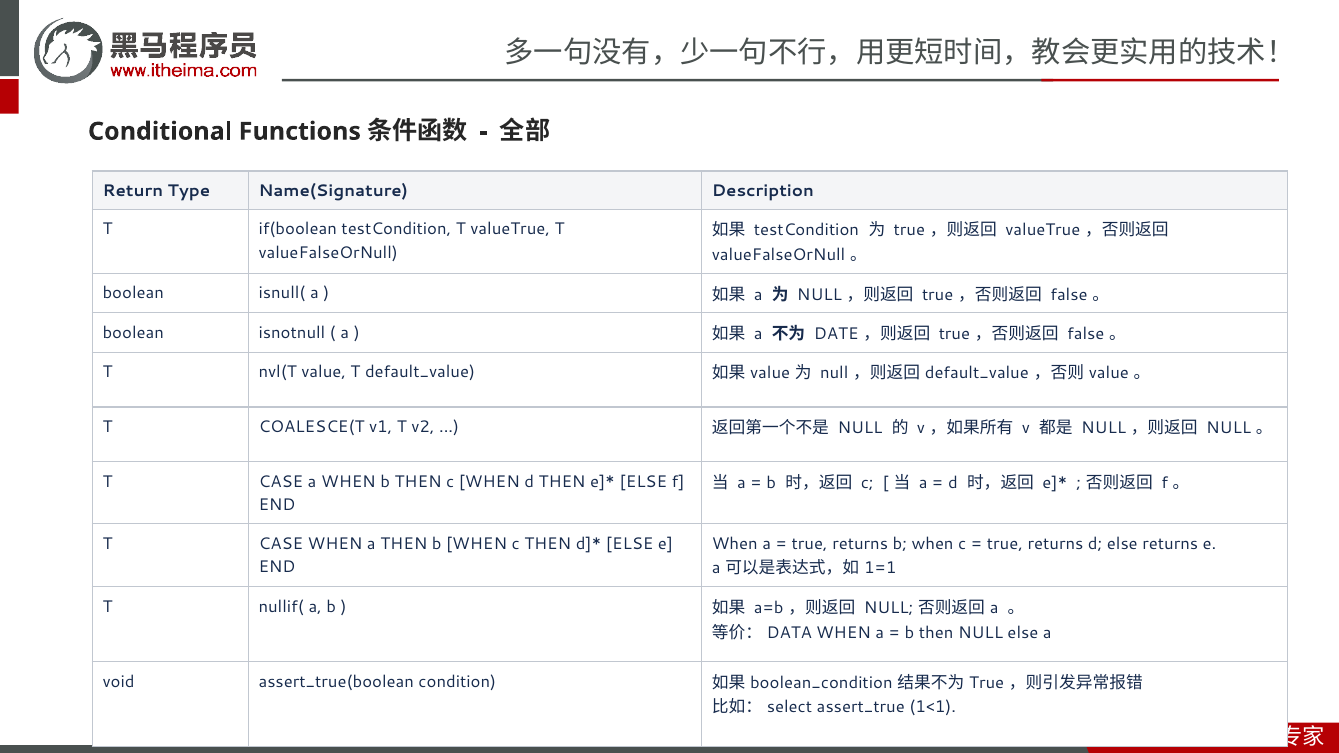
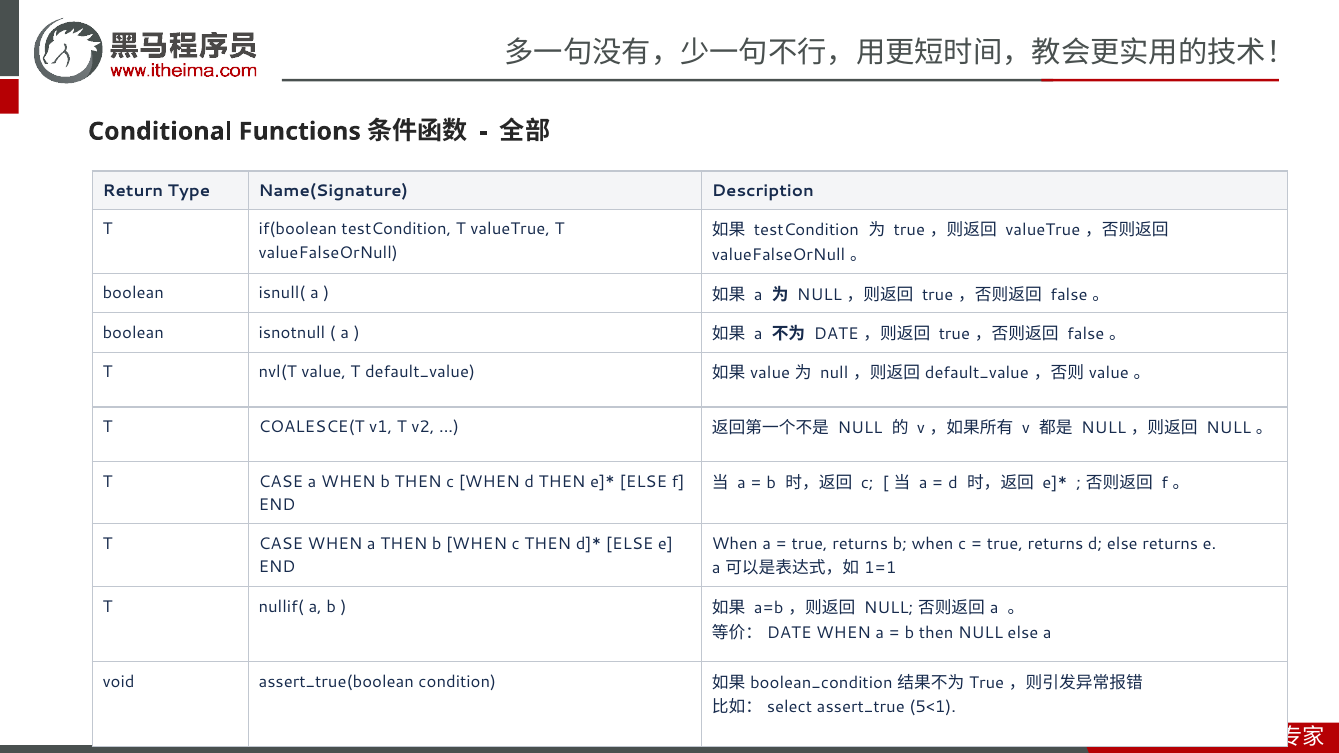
DATA: DATA -> DATE (789, 633)
1<1: 1<1 -> 5<1 (933, 708)
